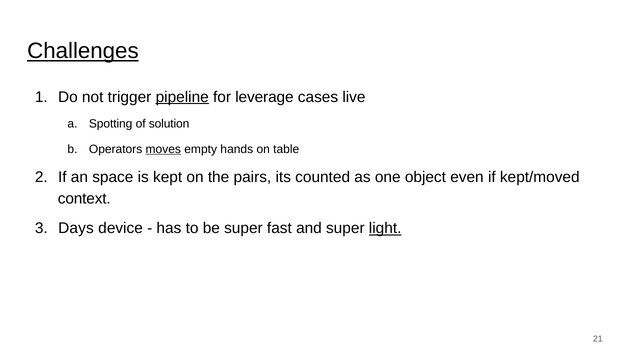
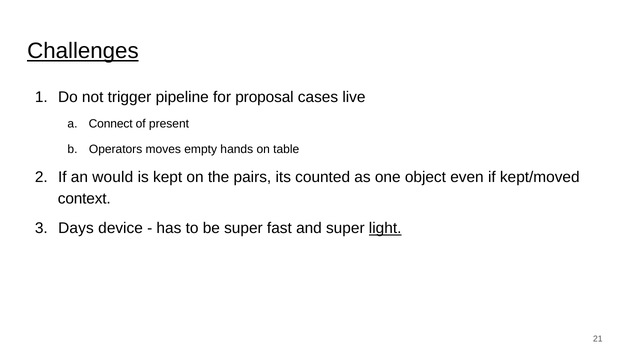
pipeline underline: present -> none (182, 97)
leverage: leverage -> proposal (264, 97)
Spotting: Spotting -> Connect (111, 124)
solution: solution -> present (169, 124)
moves underline: present -> none (163, 149)
space: space -> would (113, 177)
